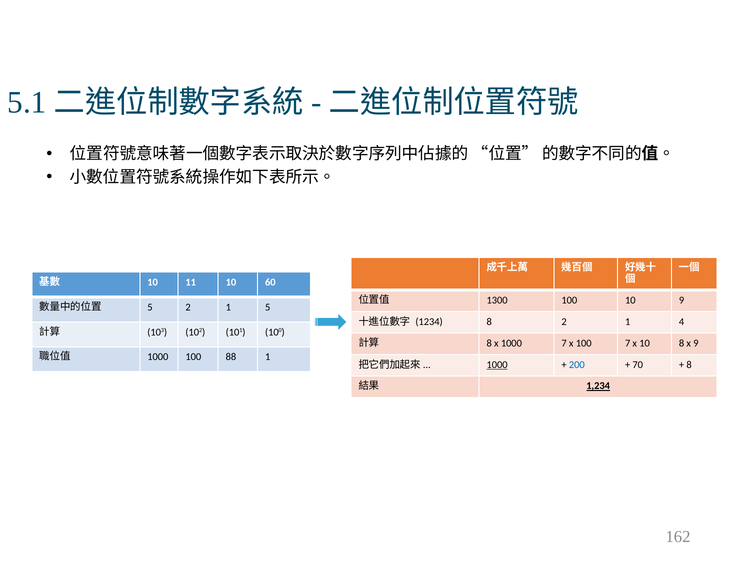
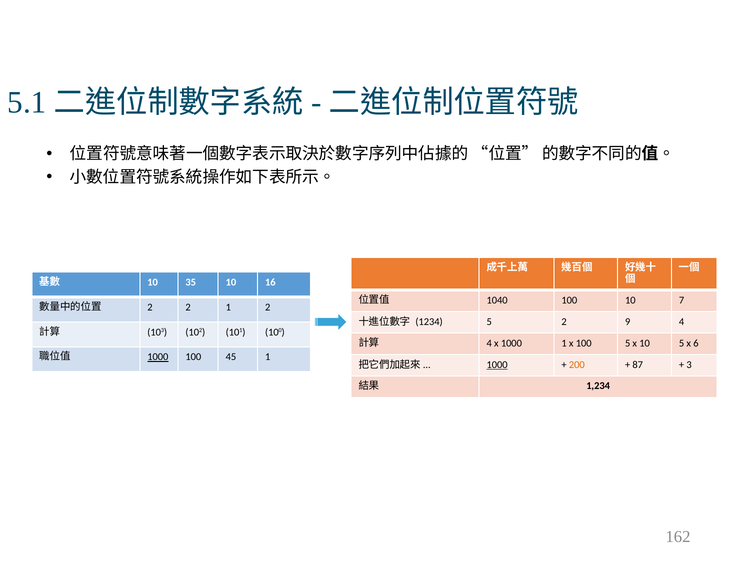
11: 11 -> 35 (191, 282)
60: 60 -> 16 (270, 282)
1300: 1300 -> 1040 (497, 300)
10 9: 9 -> 7 (682, 300)
5: 5 -> 2 (150, 307)
1 5: 5 -> 2 (268, 307)
1234 8: 8 -> 5 (489, 322)
1: 1 -> 9 (628, 322)
8: 8 -> 4 (489, 343)
1000 7: 7 -> 1 (564, 343)
100 7: 7 -> 5 (628, 343)
10 8: 8 -> 5 (682, 343)
x 9: 9 -> 6 (696, 343)
1000 underline: none -> present (158, 357)
88: 88 -> 45 (231, 357)
200 colour: blue -> orange (577, 364)
70: 70 -> 87 (638, 364)
8: 8 -> 3 (689, 364)
1,234 underline: present -> none (598, 386)
